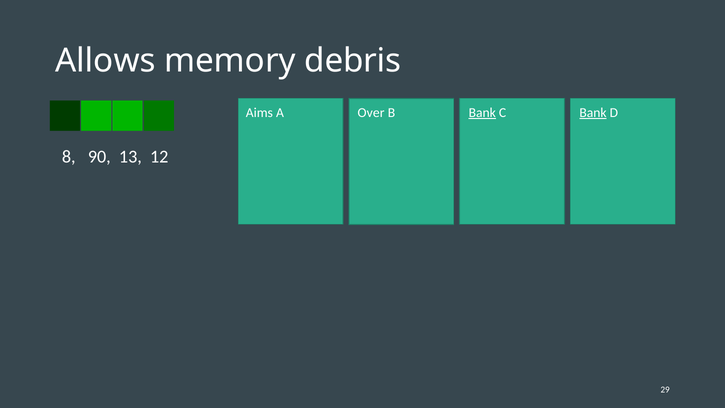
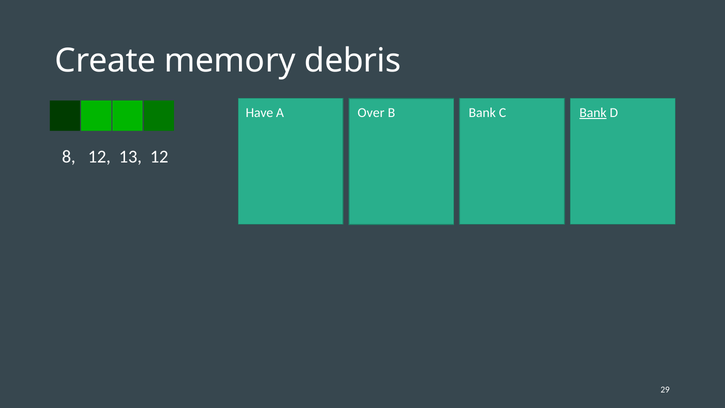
Allows: Allows -> Create (106, 61)
Aims: Aims -> Have (259, 113)
Bank underline: present -> none (482, 113)
8 90: 90 -> 12 (99, 157)
